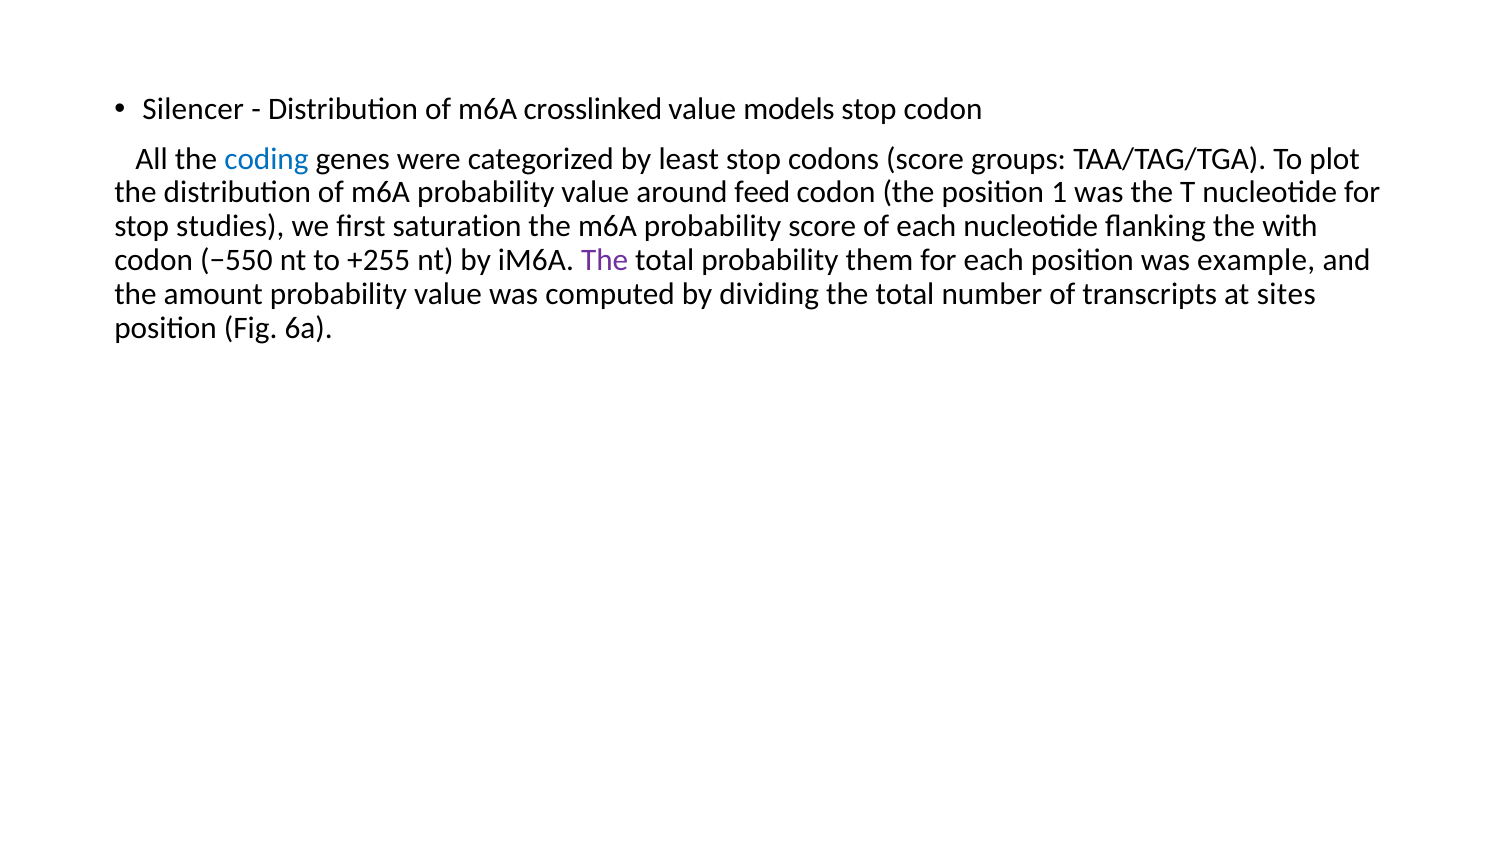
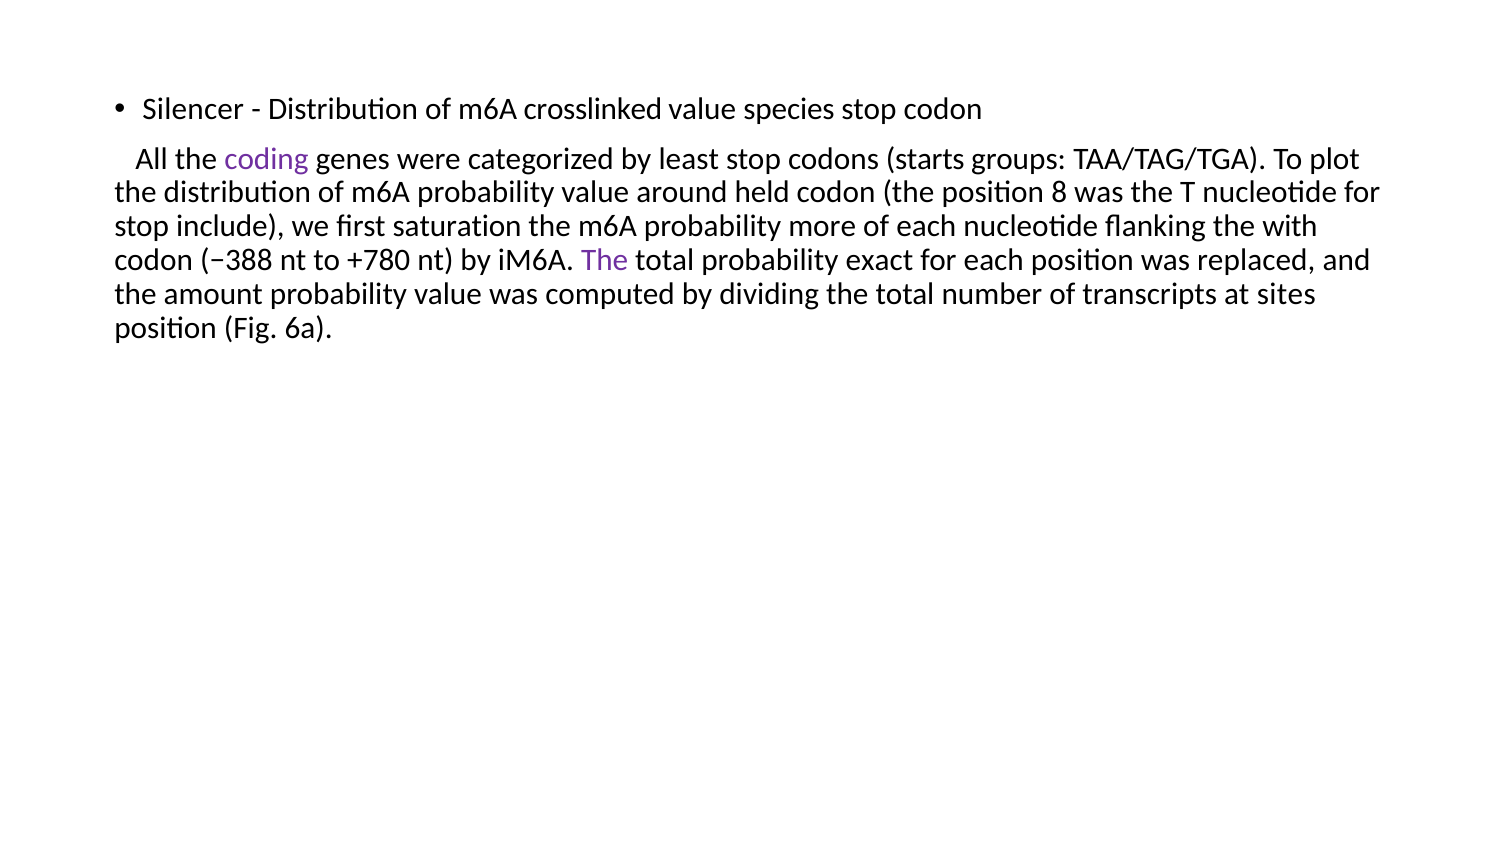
models: models -> species (789, 110)
coding colour: blue -> purple (266, 159)
codons score: score -> starts (925, 159)
feed: feed -> held (762, 193)
1: 1 -> 8 (1059, 193)
studies: studies -> include (230, 226)
probability score: score -> more (822, 226)
−550: −550 -> −388 (236, 260)
+255: +255 -> +780 (379, 260)
them: them -> exact (879, 260)
example: example -> replaced (1256, 260)
